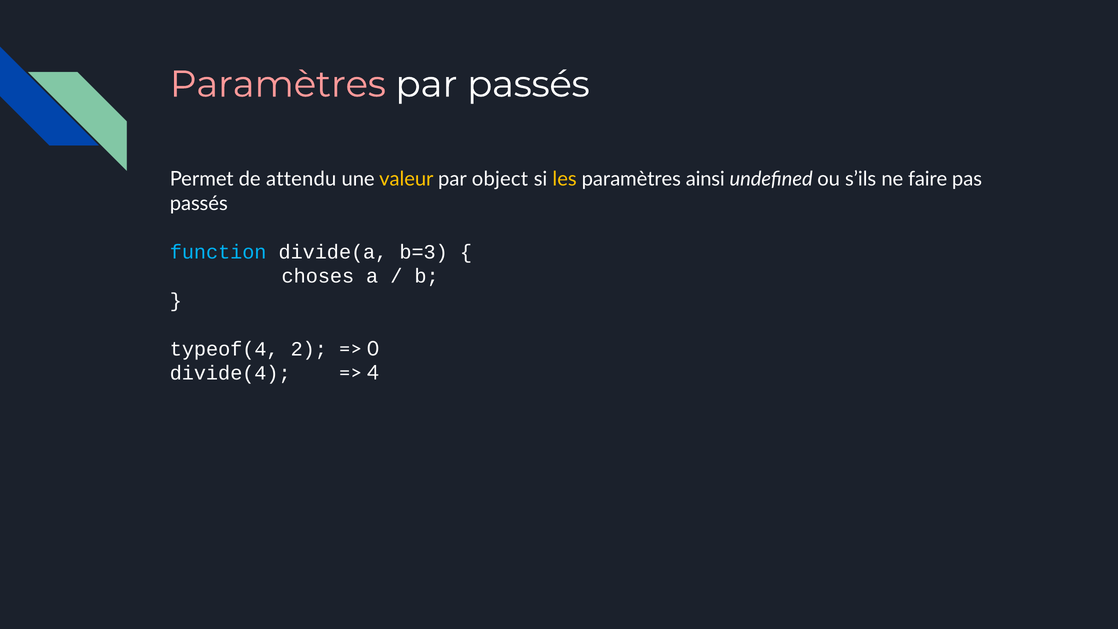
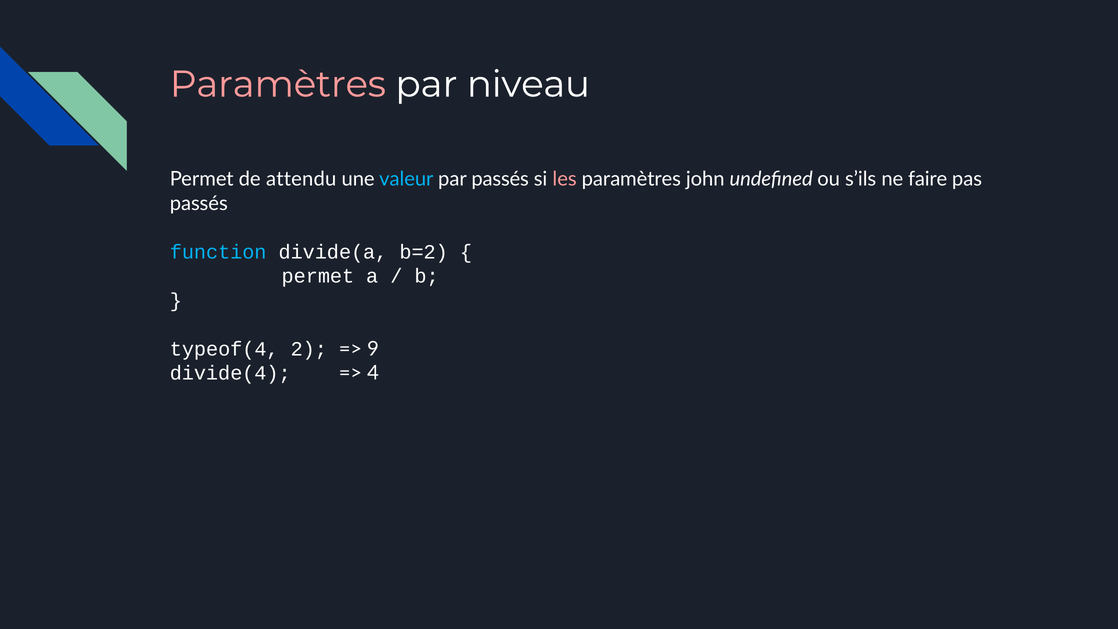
par passés: passés -> niveau (528, 84)
valeur colour: yellow -> light blue (406, 179)
par object: object -> passés (500, 179)
les colour: yellow -> pink (565, 179)
ainsi: ainsi -> john (705, 179)
b=3: b=3 -> b=2 (424, 252)
choses: choses -> permet (318, 276)
0: 0 -> 9 (373, 349)
